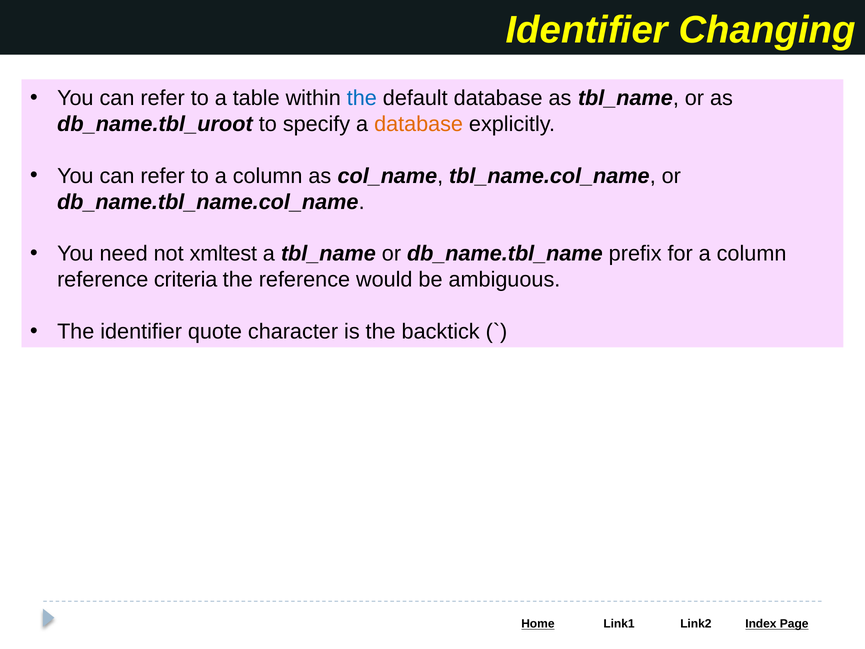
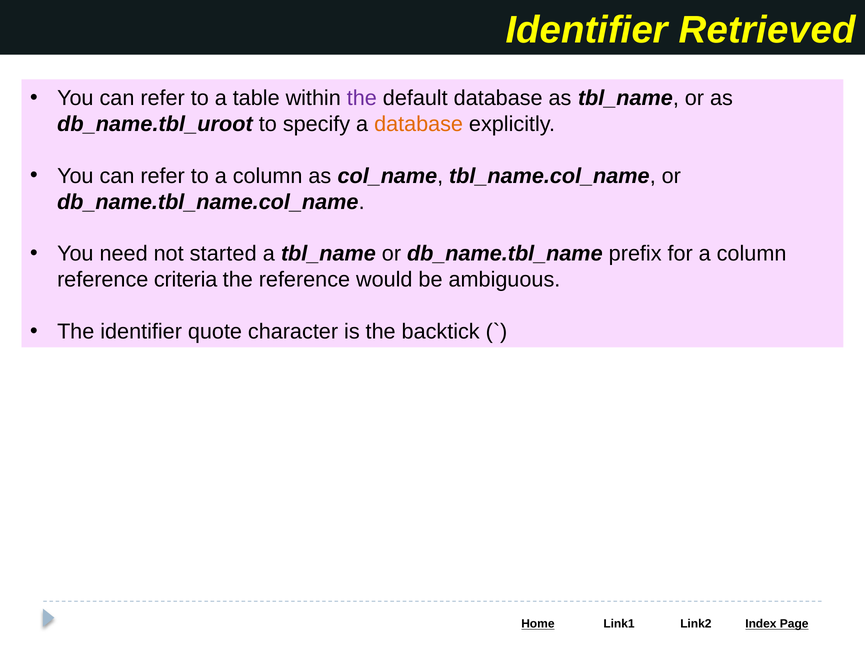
Changing: Changing -> Retrieved (767, 30)
the colour: blue -> purple (362, 98)
xmltest: xmltest -> started (223, 254)
